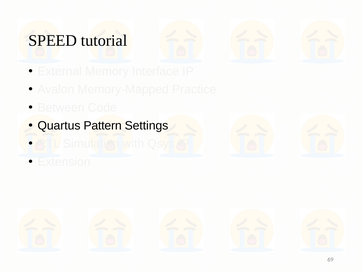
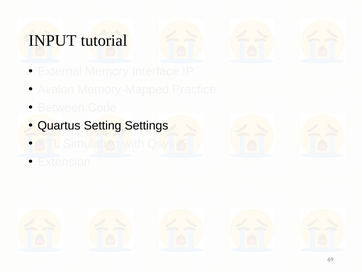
SPEED: SPEED -> INPUT (53, 41)
Pattern: Pattern -> Setting (103, 125)
